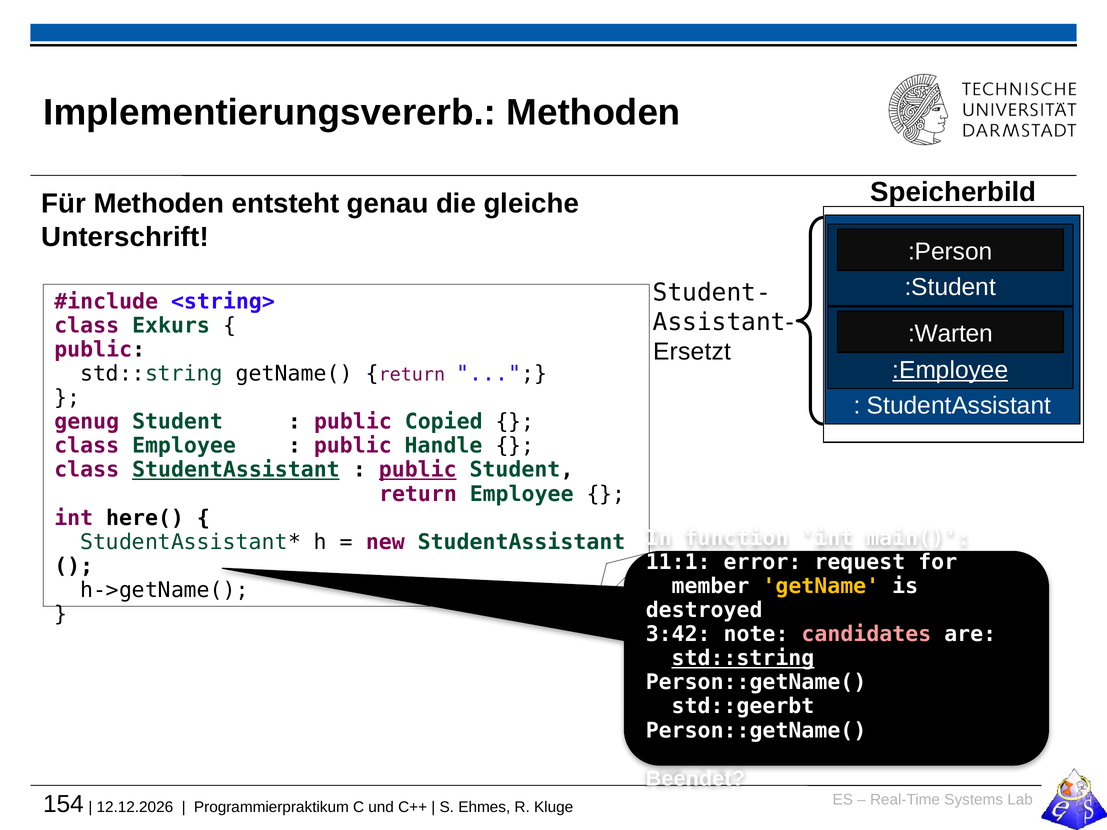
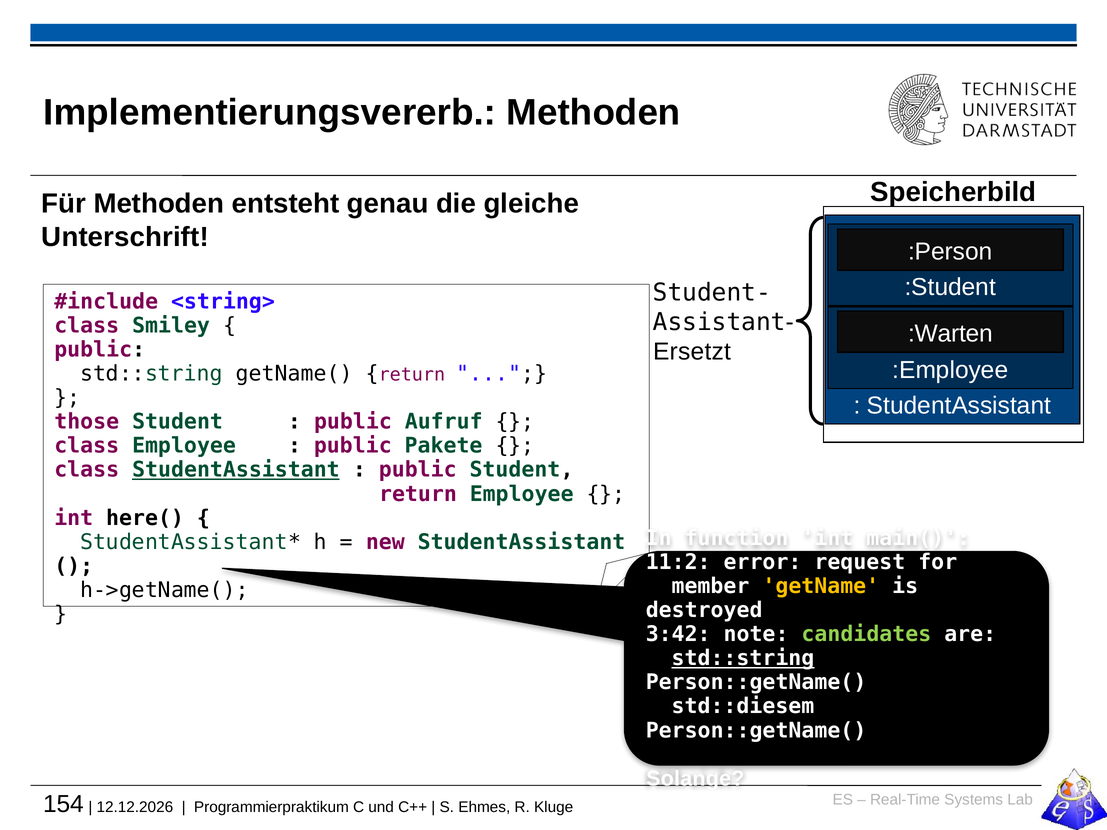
Exkurs: Exkurs -> Smiley (171, 326)
:Employee underline: present -> none (950, 370)
genug: genug -> those (87, 422)
Copied: Copied -> Aufruf (444, 422)
Handle: Handle -> Pakete (444, 446)
public underline: present -> none (418, 470)
11:1: 11:1 -> 11:2 (678, 563)
candidates colour: pink -> light green (866, 635)
std::geerbt: std::geerbt -> std::diesem (743, 707)
Beendet: Beendet -> Solange (695, 779)
